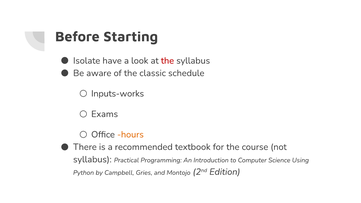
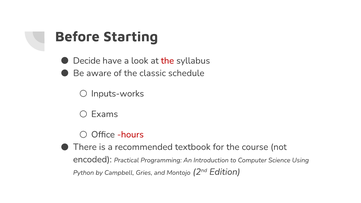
Isolate: Isolate -> Decide (87, 61)
hours colour: orange -> red (130, 135)
syllabus: syllabus -> encoded (92, 159)
